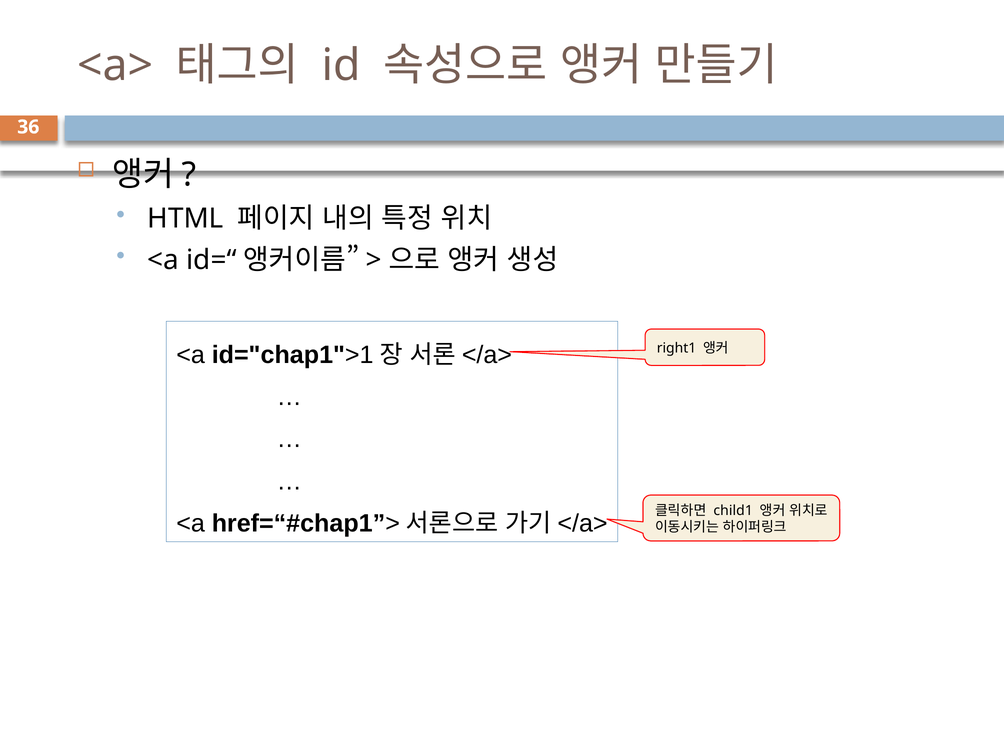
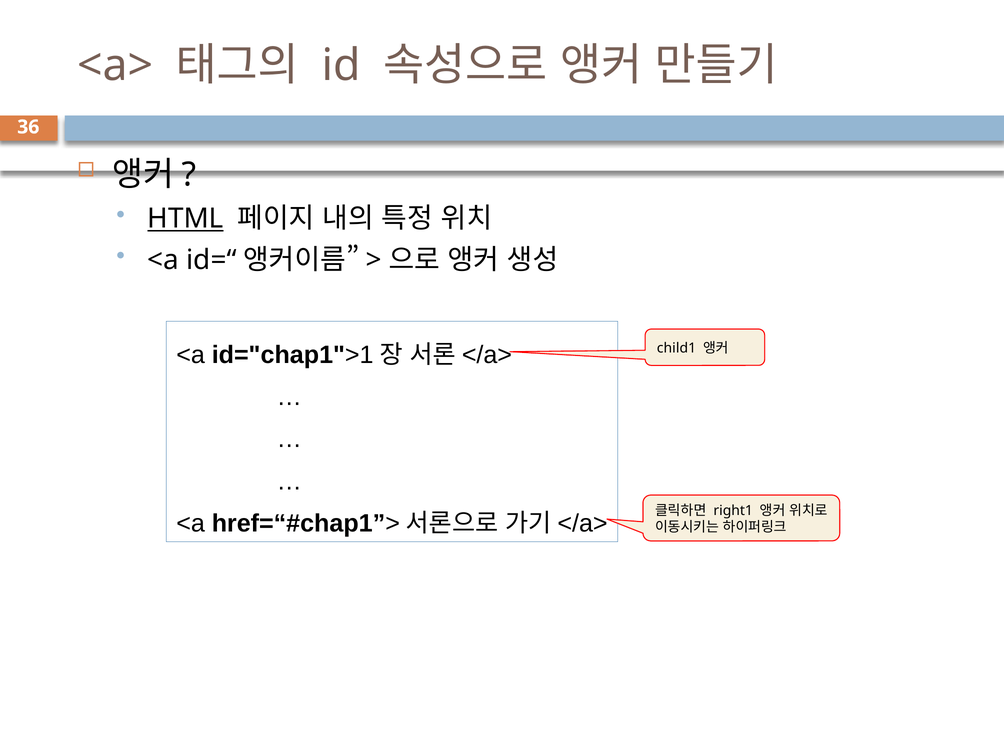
HTML underline: none -> present (186, 219)
right1: right1 -> child1 (676, 348)
child1: child1 -> right1 (733, 511)
